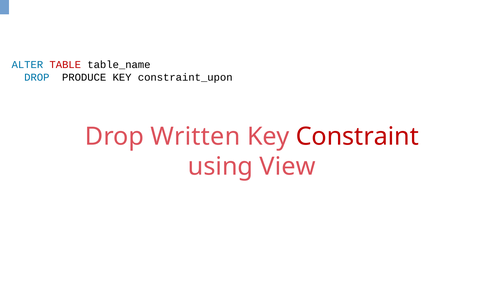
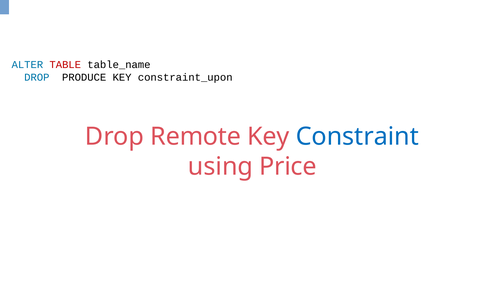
Written: Written -> Remote (196, 137)
Constraint colour: red -> blue (357, 137)
View: View -> Price (288, 167)
